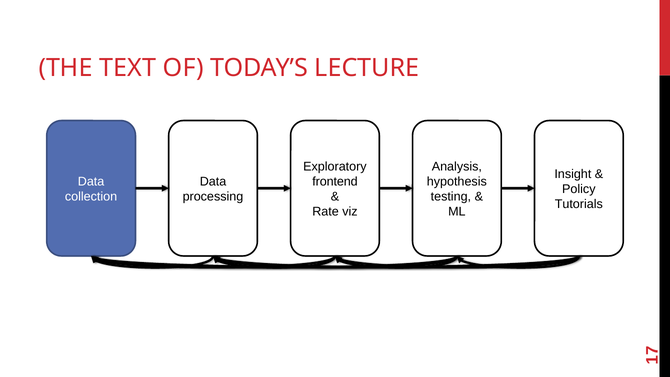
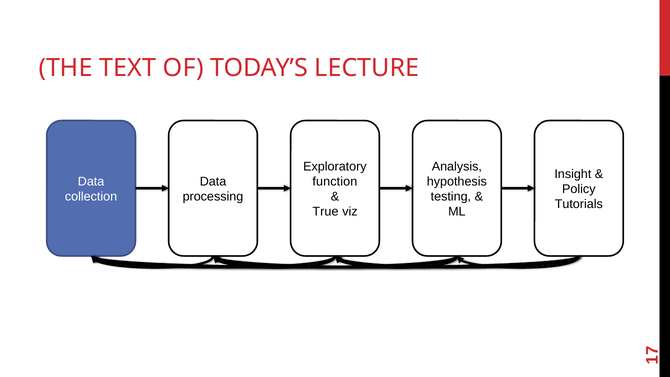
frontend: frontend -> function (335, 182)
Rate: Rate -> True (325, 212)
